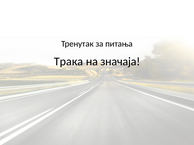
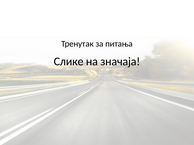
Трака: Трака -> Слике (69, 62)
